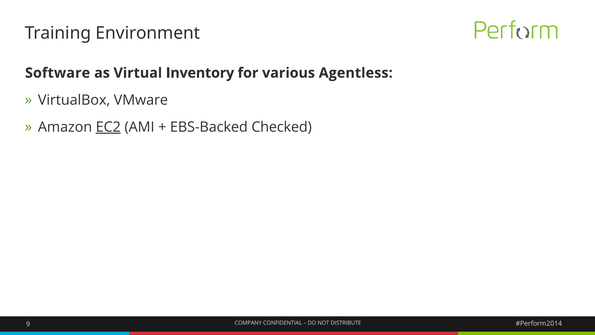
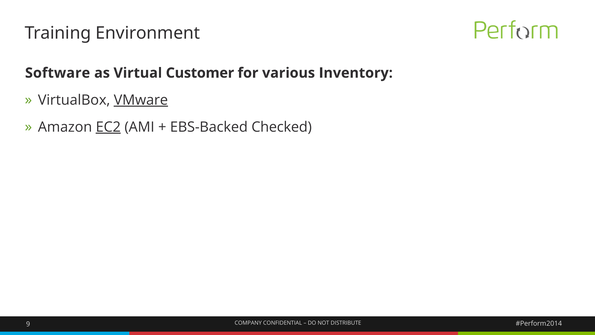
Inventory: Inventory -> Customer (200, 73)
Agentless: Agentless -> Inventory (356, 73)
VMware underline: none -> present (141, 100)
